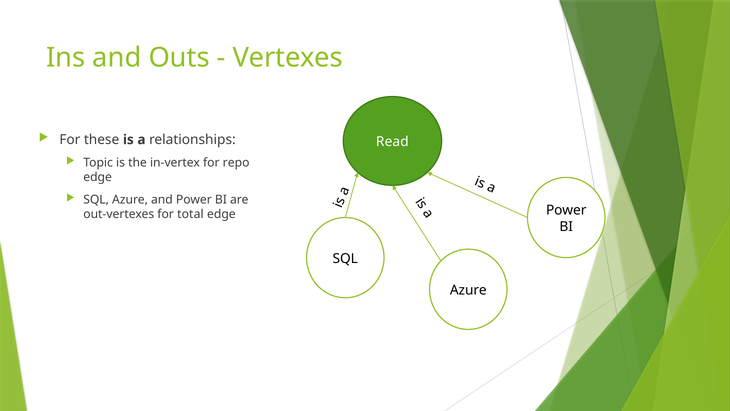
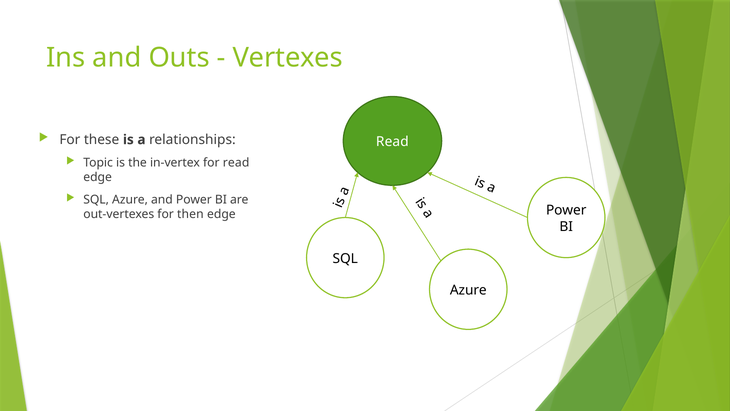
for repo: repo -> read (236, 163)
total: total -> then (190, 214)
